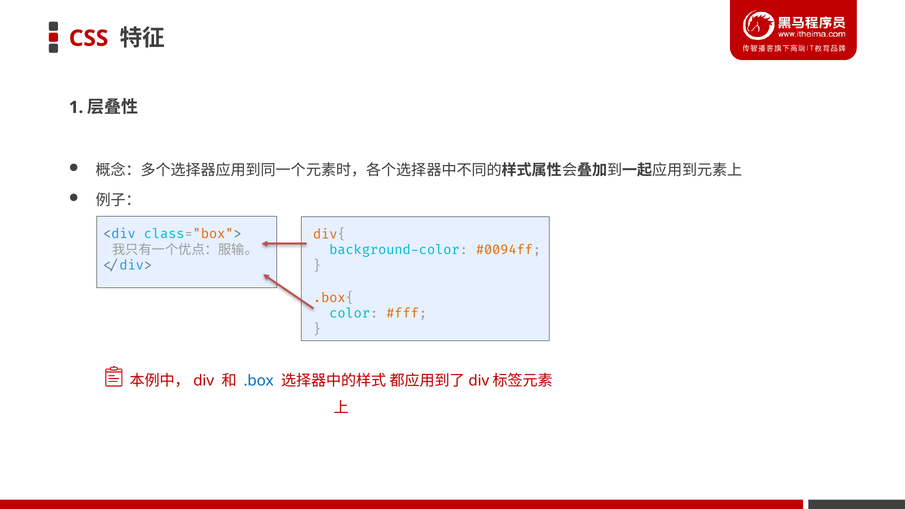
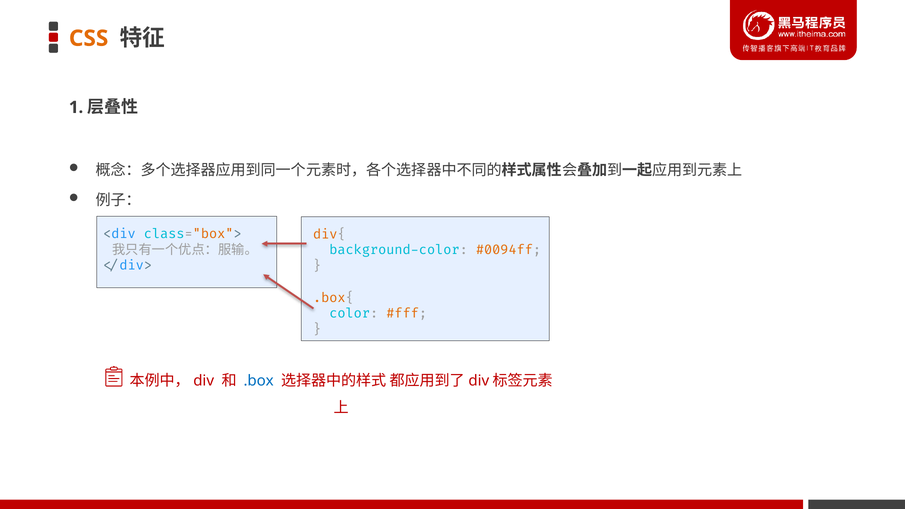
CSS colour: red -> orange (89, 38)
